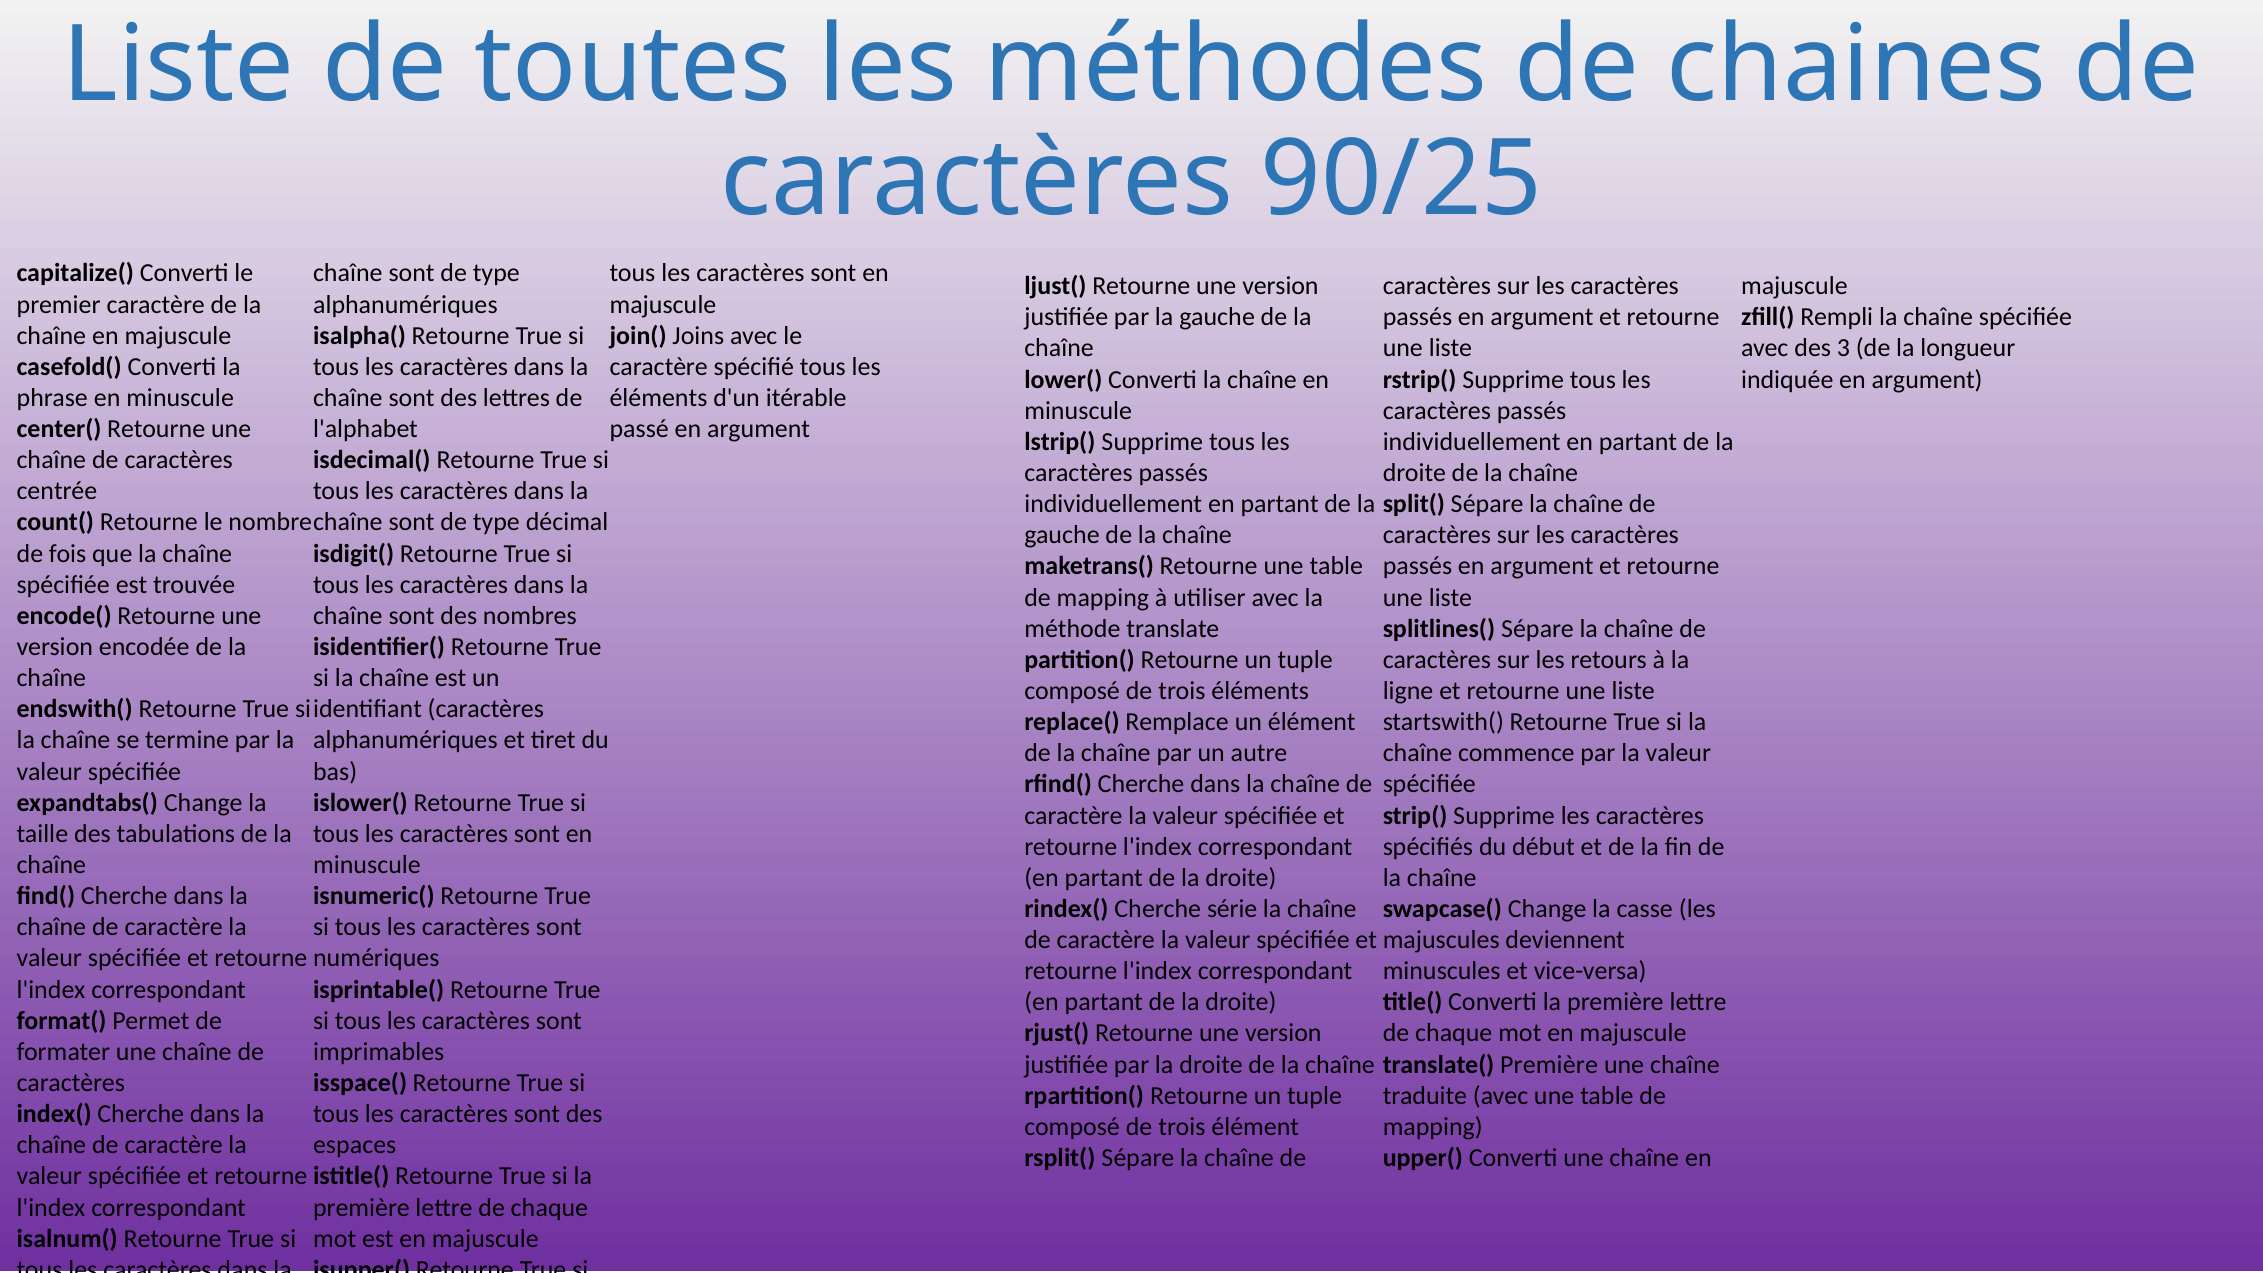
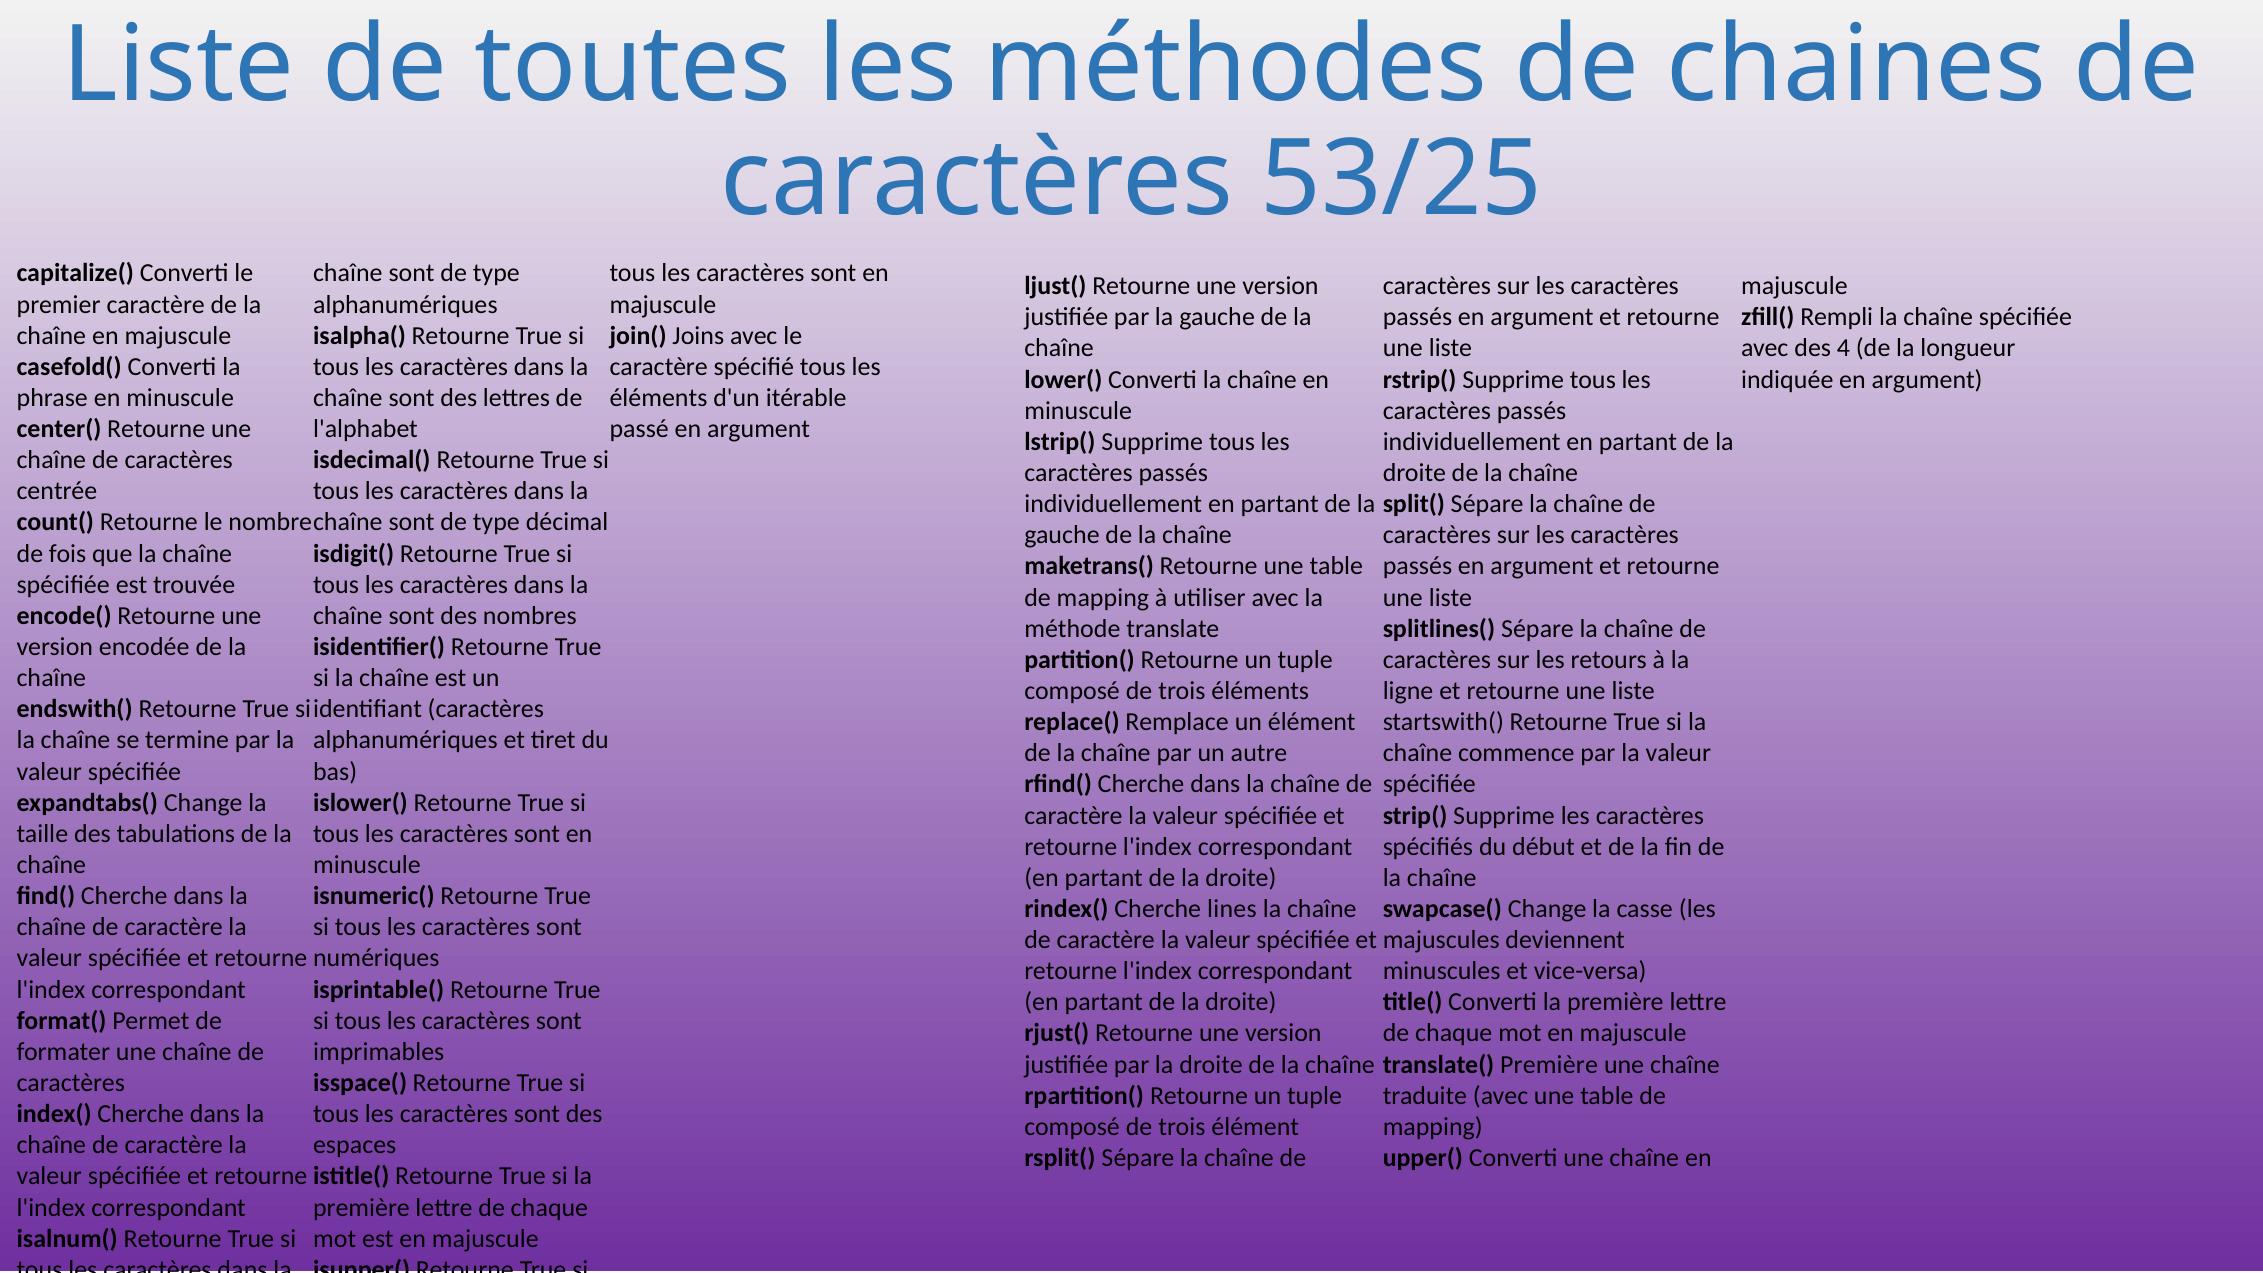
90/25: 90/25 -> 53/25 (1402, 180)
3: 3 -> 4 (1843, 348)
série: série -> lines (1232, 909)
